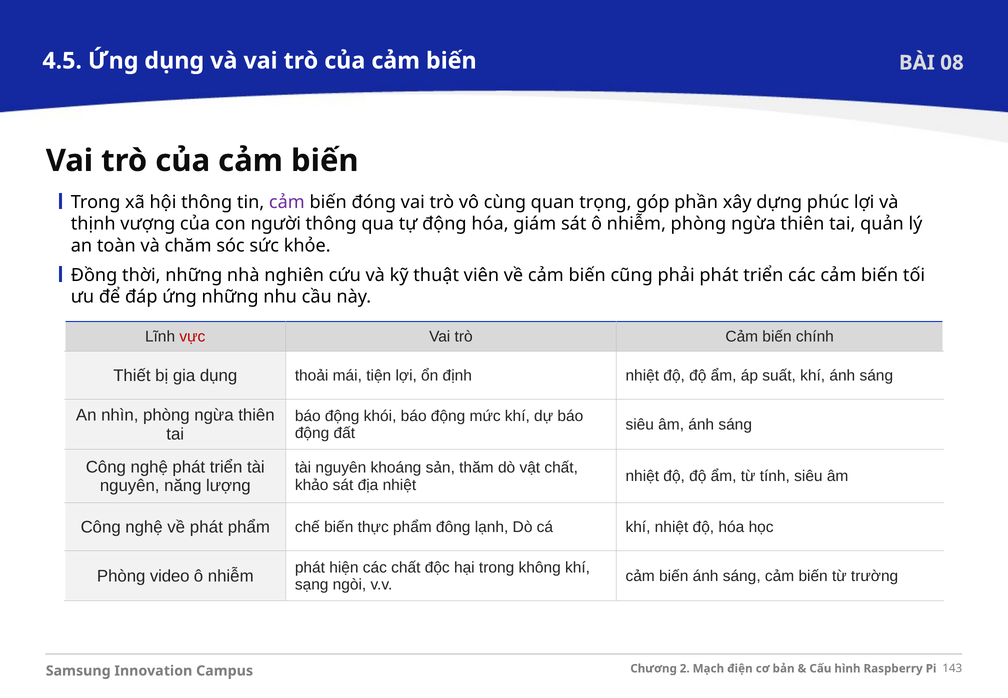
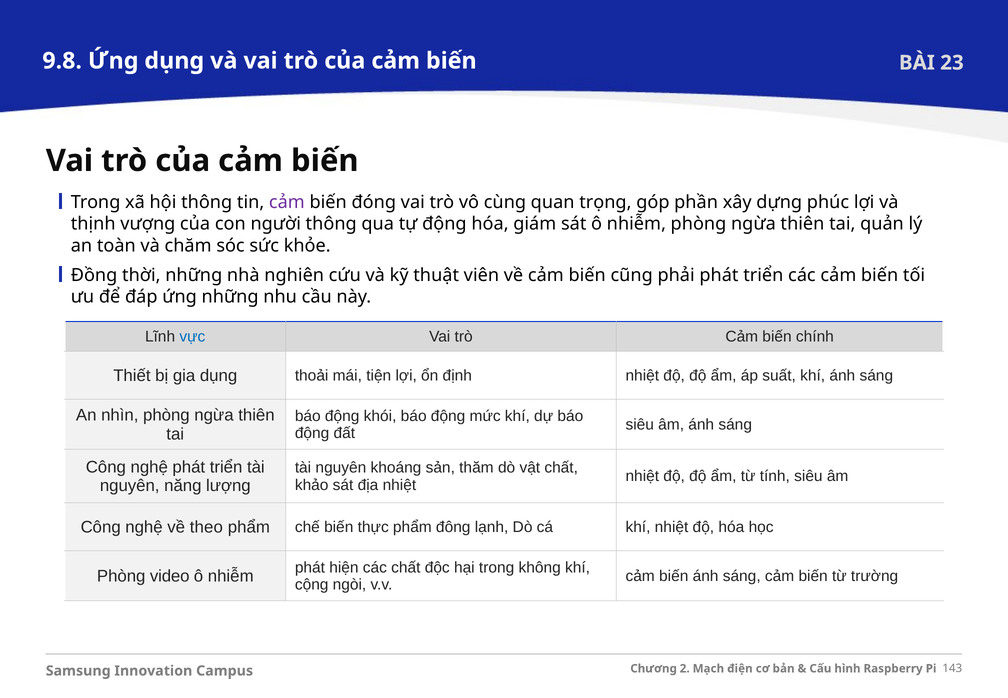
4.5: 4.5 -> 9.8 (62, 61)
08: 08 -> 23 (952, 63)
vực colour: red -> blue (192, 337)
về phát: phát -> theo (206, 527)
sạng: sạng -> cộng (312, 585)
